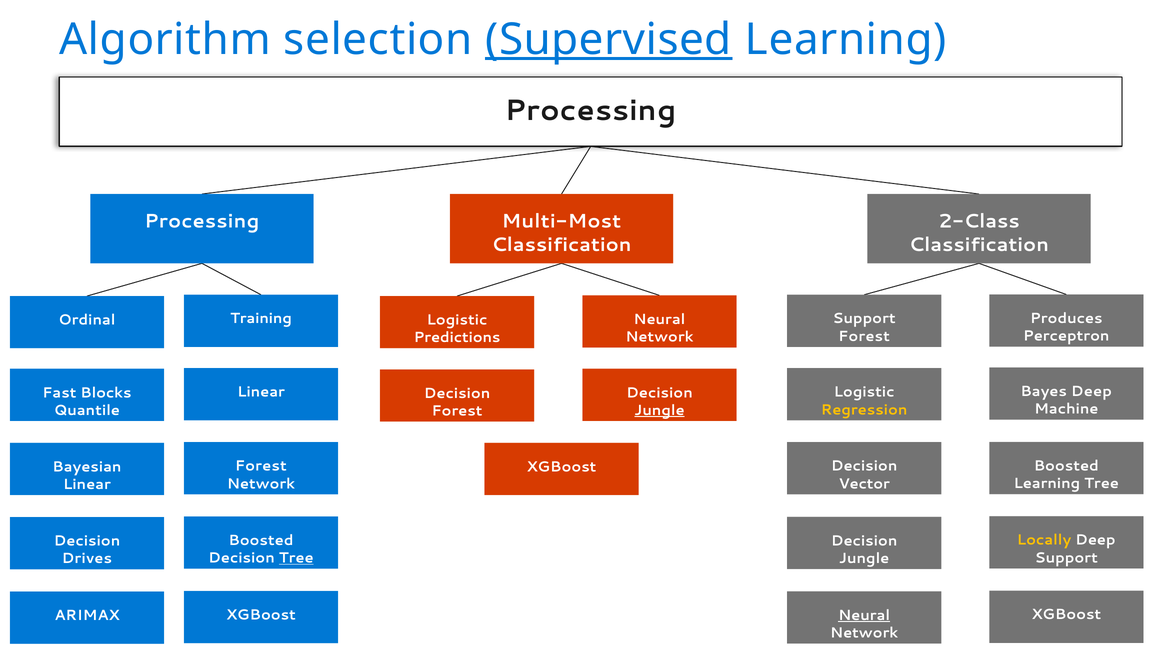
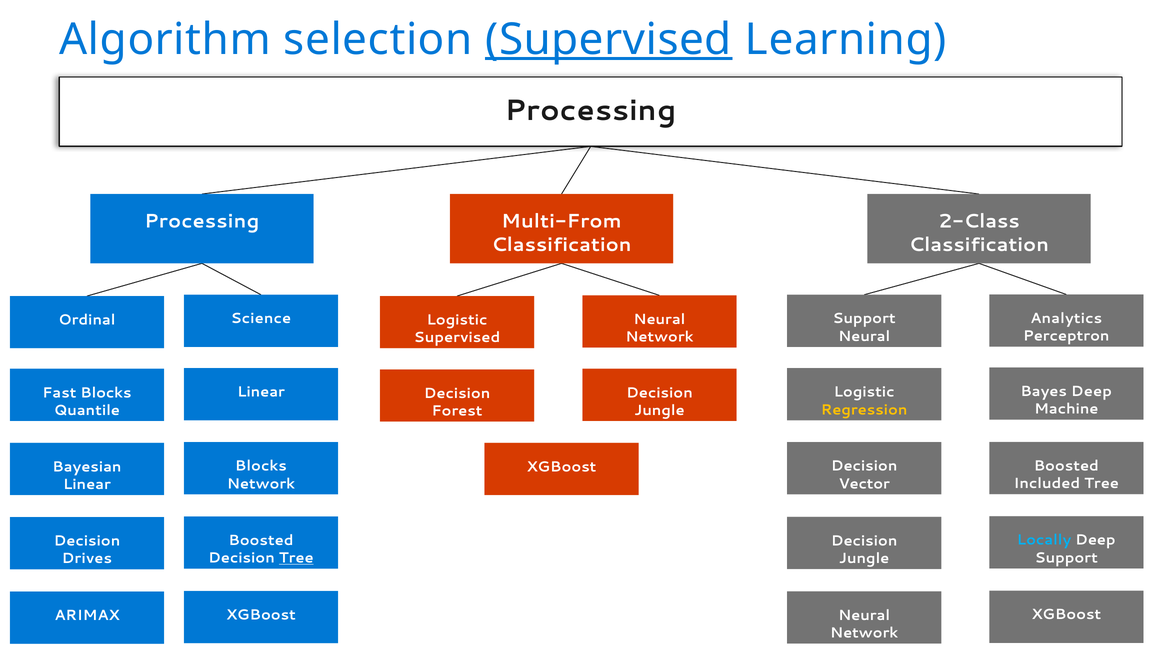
Multi-Most: Multi-Most -> Multi-From (561, 221)
Produces: Produces -> Analytics (1066, 319)
Training: Training -> Science (261, 319)
Forest: Forest -> Neural (864, 337)
Predictions: Predictions -> Supervised (457, 338)
Jungle underline: present -> none (659, 411)
Forest: Forest -> Blocks (261, 466)
Learning: Learning -> Included (1047, 484)
Locally colour: yellow -> light blue (1044, 541)
Neural underline: present -> none (864, 616)
